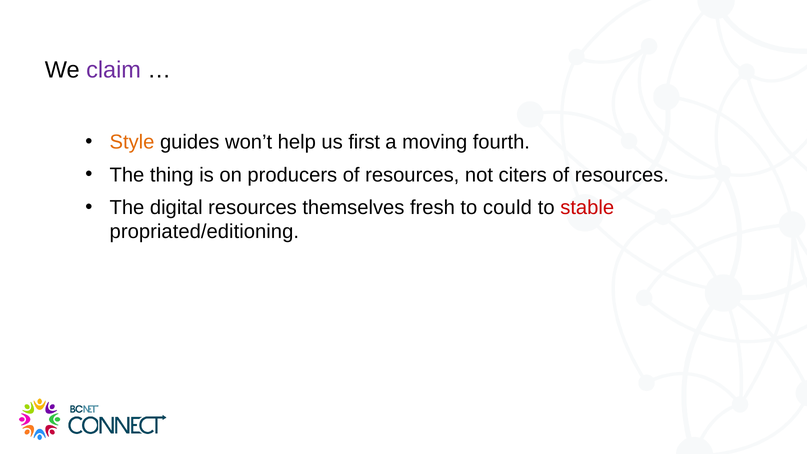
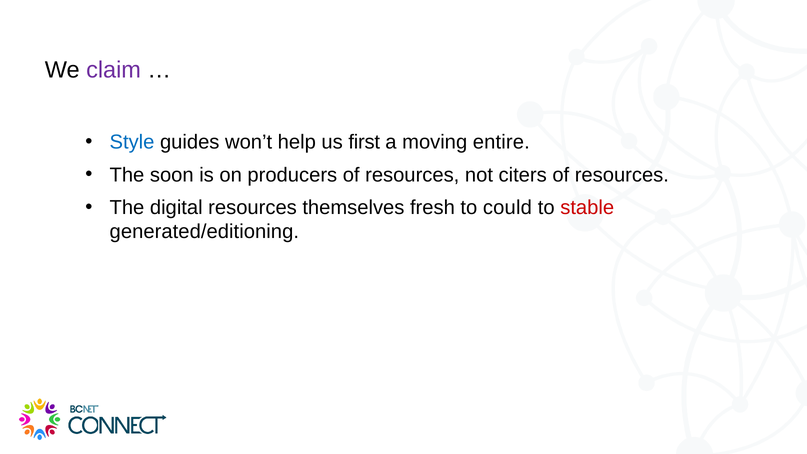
Style colour: orange -> blue (132, 142)
fourth: fourth -> entire (501, 142)
thing: thing -> soon (172, 175)
propriated/editioning: propriated/editioning -> generated/editioning (204, 232)
